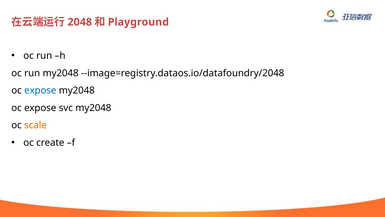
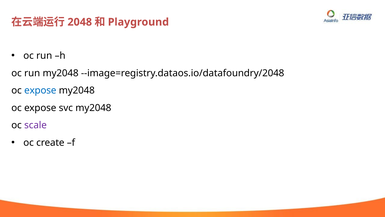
scale colour: orange -> purple (36, 125)
